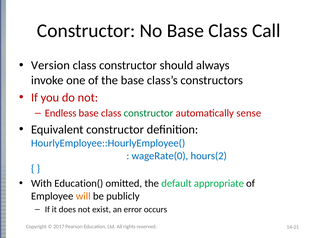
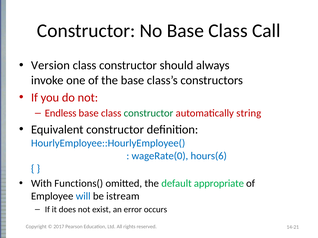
sense: sense -> string (249, 113)
hours(2: hours(2 -> hours(6 (209, 156)
Education(: Education( -> Functions( (79, 184)
will colour: orange -> blue (83, 197)
publicly: publicly -> istream (123, 197)
